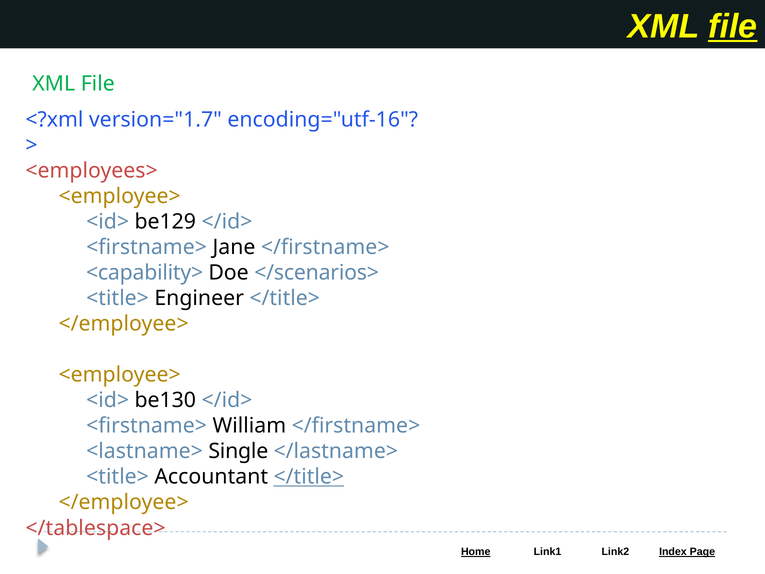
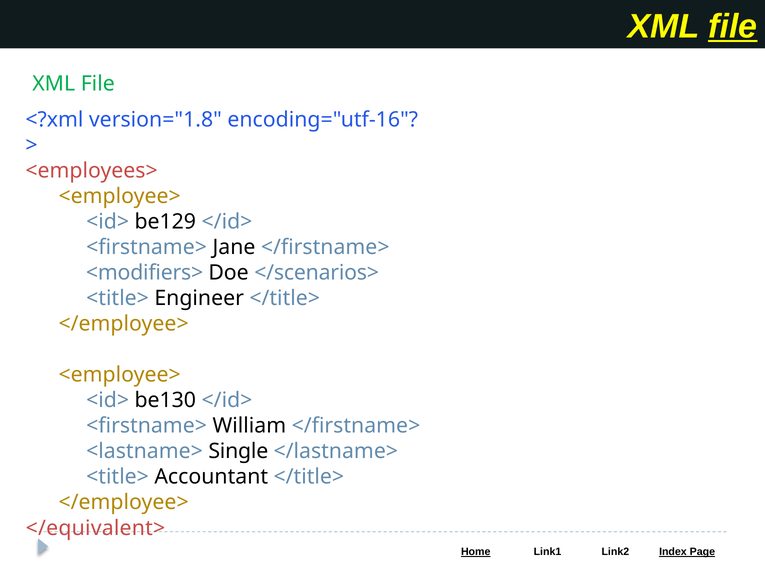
version="1.7: version="1.7 -> version="1.8 (155, 120)
<capability>: <capability> -> <modifiers> (145, 273)
</title> underline: present -> none (309, 477)
</tablespace>: </tablespace> -> </equivalent> (95, 528)
